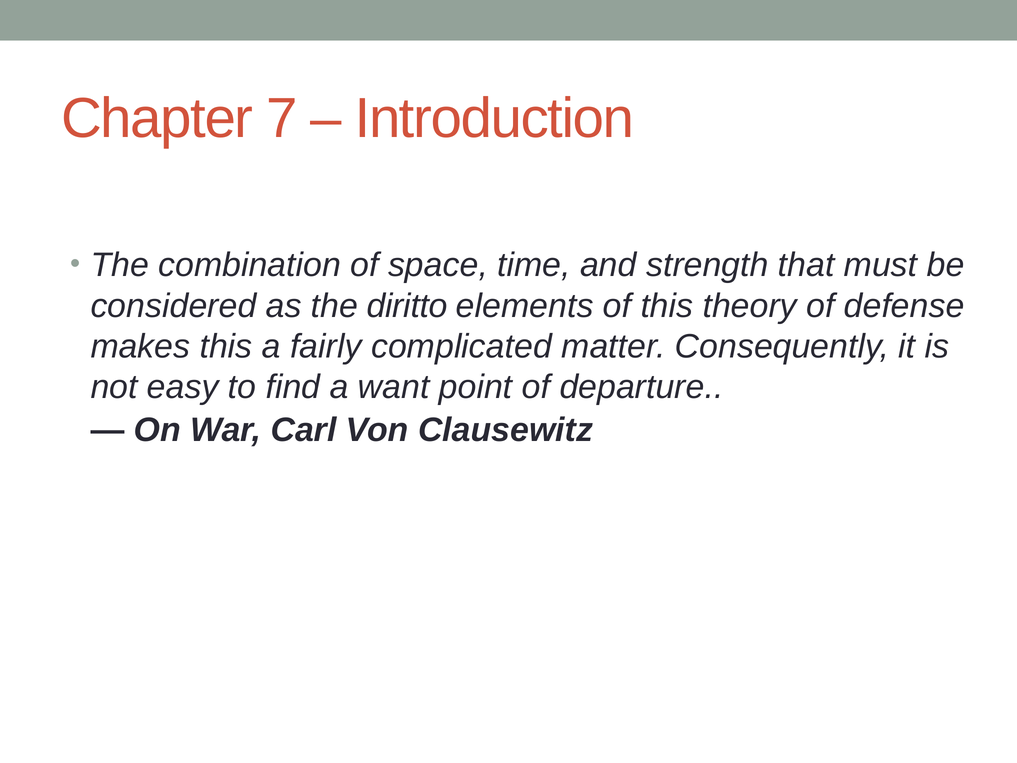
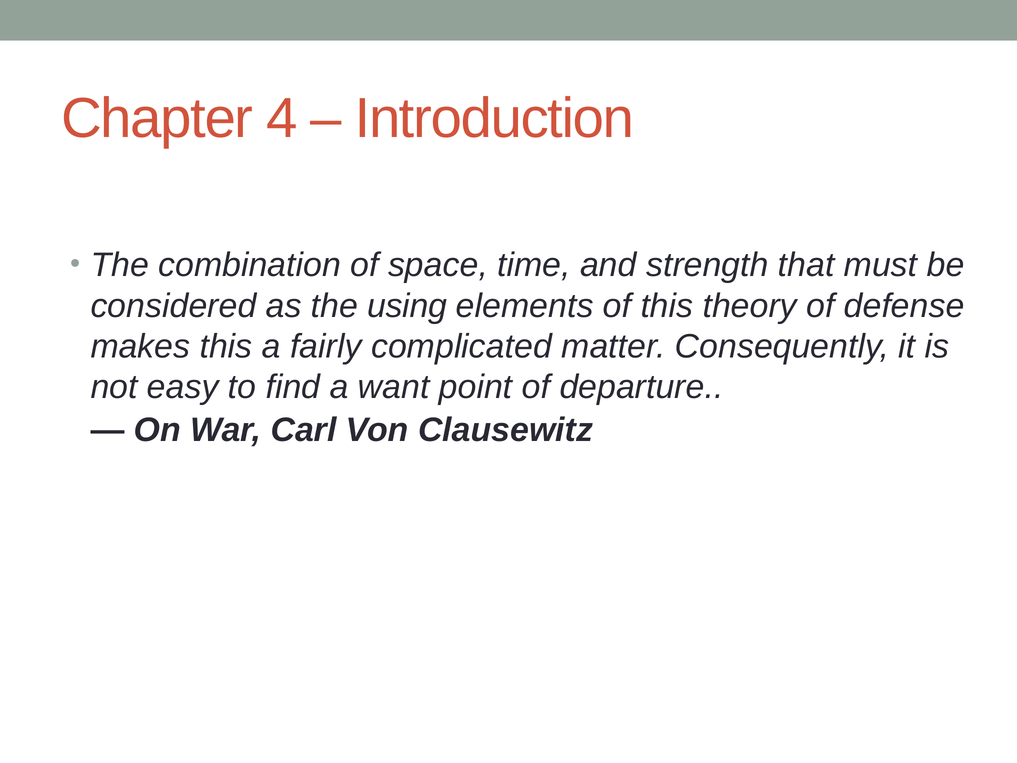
7: 7 -> 4 (282, 118)
diritto: diritto -> using (407, 306)
